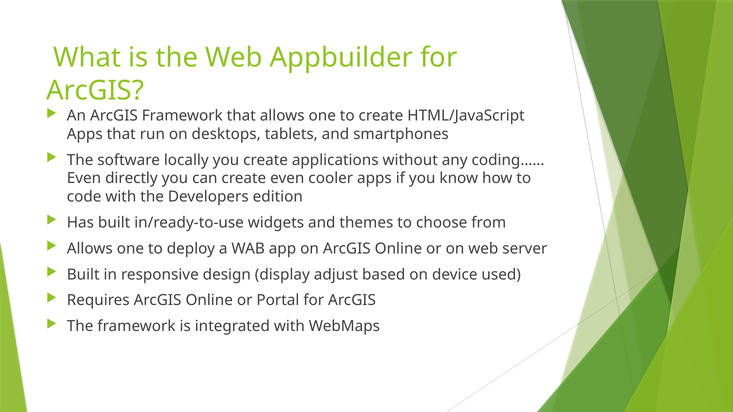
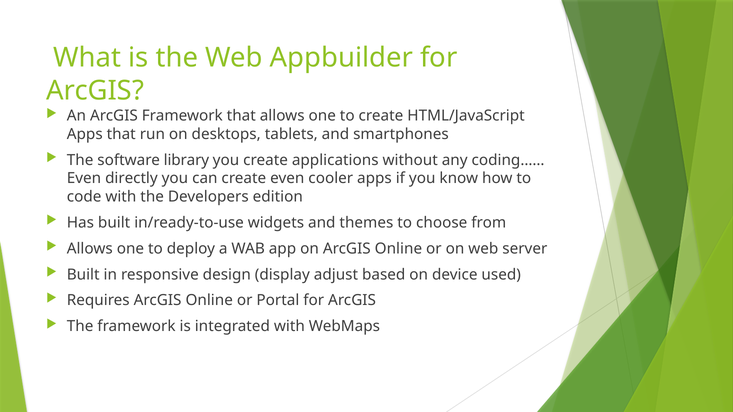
locally: locally -> library (186, 160)
